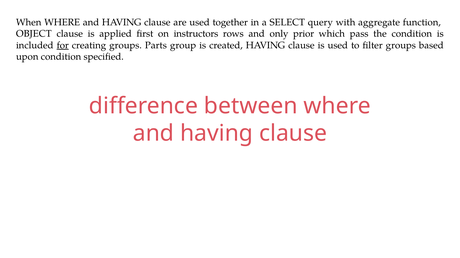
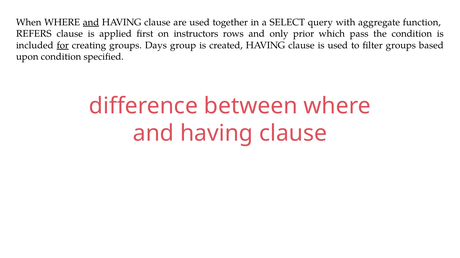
and underline: none -> present (91, 22)
OBJECT: OBJECT -> REFERS (34, 34)
Parts: Parts -> Days (156, 45)
